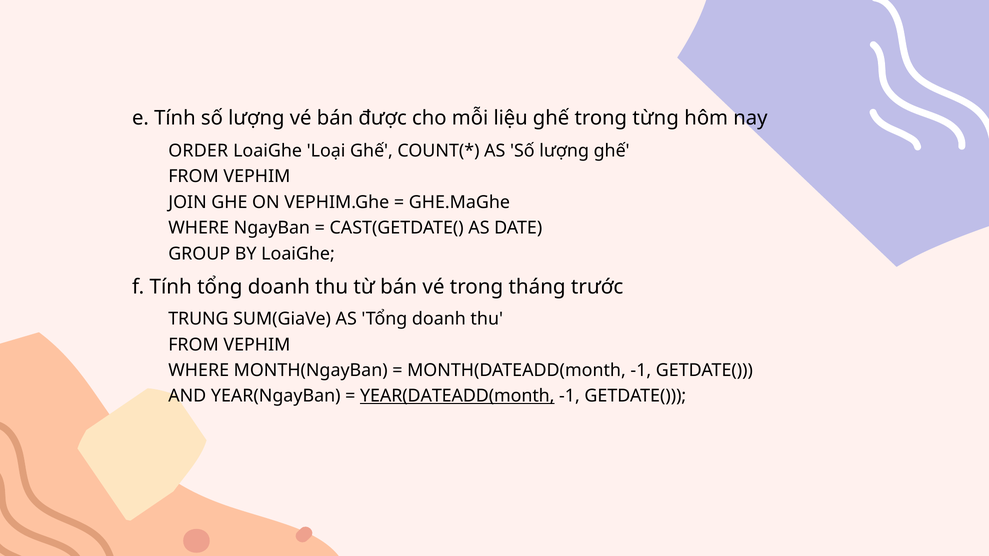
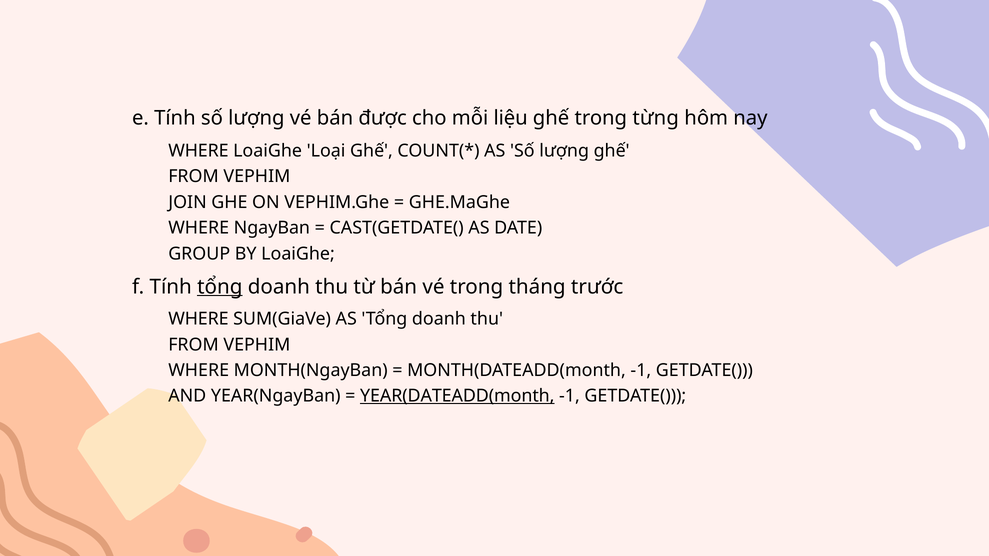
ORDER: ORDER -> WHERE (198, 151)
tổng underline: none -> present (220, 287)
TRUNG: TRUNG -> WHERE (198, 319)
